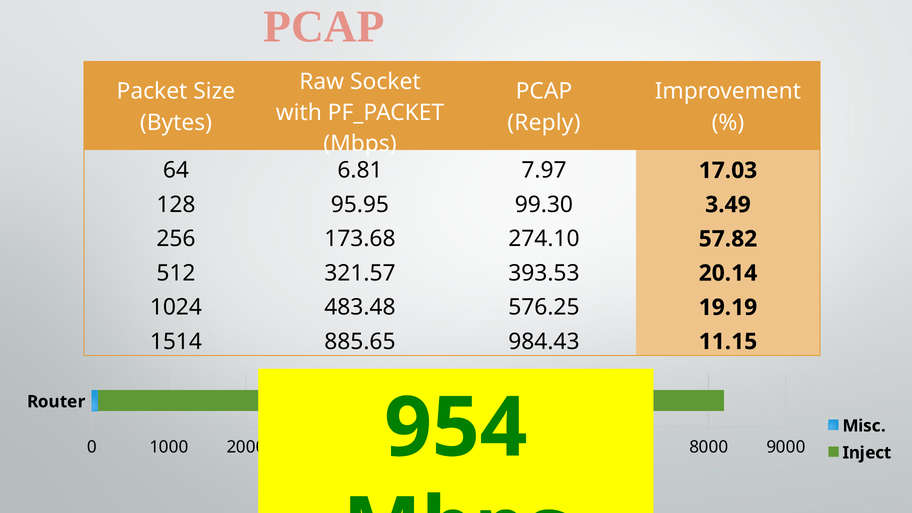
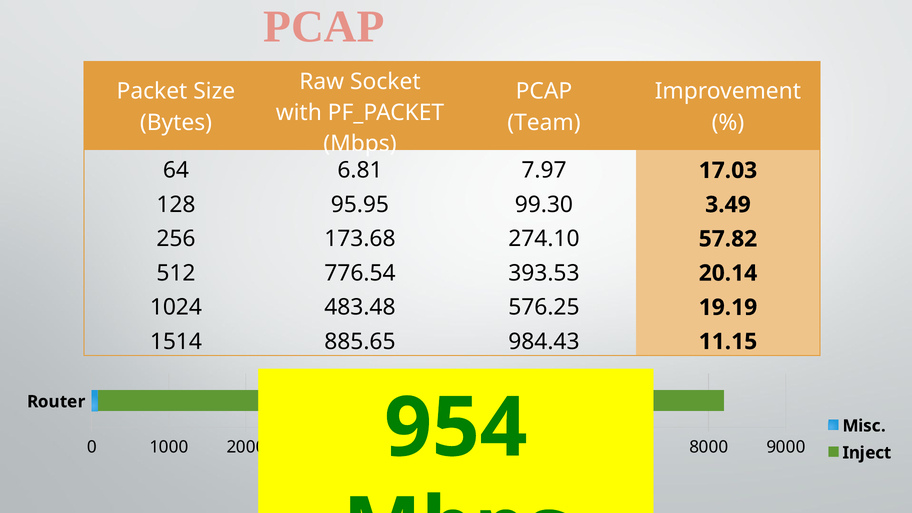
Reply: Reply -> Team (544, 123)
321.57: 321.57 -> 776.54 (360, 273)
